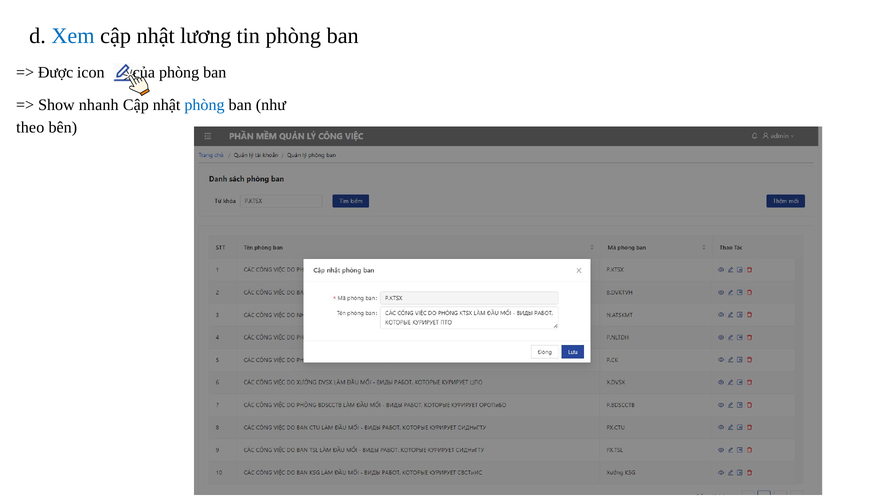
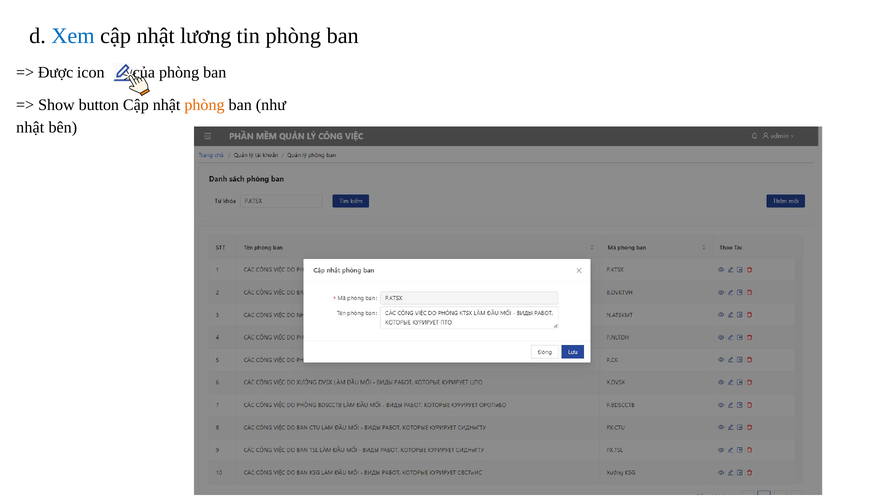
nhanh: nhanh -> button (99, 105)
phòng colour: blue -> orange (205, 105)
theo: theo -> nhật (30, 127)
